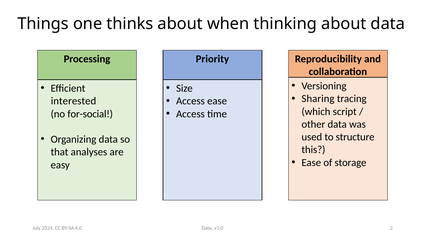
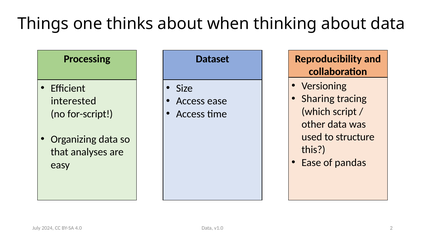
Priority: Priority -> Dataset (213, 59)
for-social: for-social -> for-script (90, 114)
storage: storage -> pandas (350, 163)
